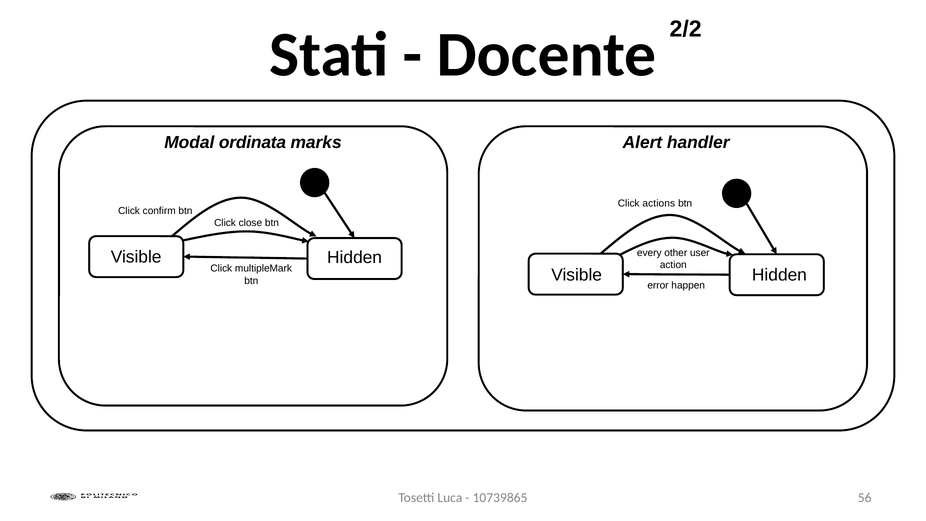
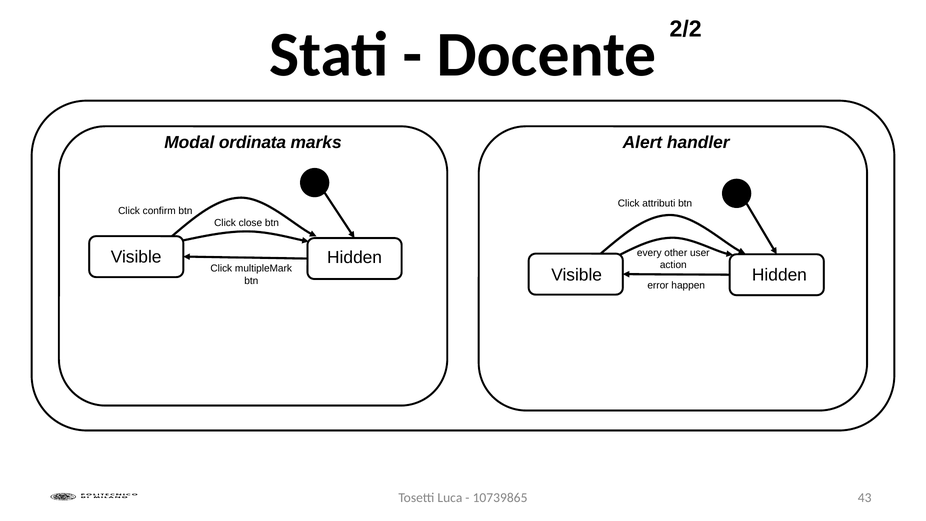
actions: actions -> attributi (659, 204)
56: 56 -> 43 (865, 497)
